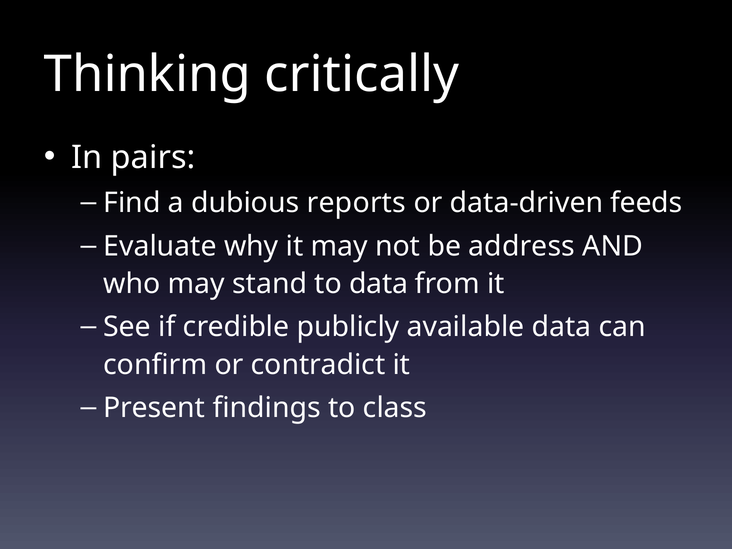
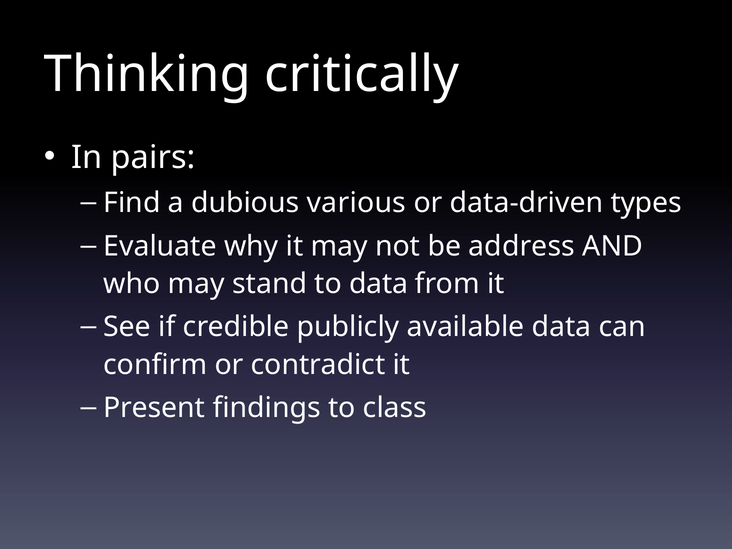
reports: reports -> various (356, 203)
feeds: feeds -> types (646, 203)
